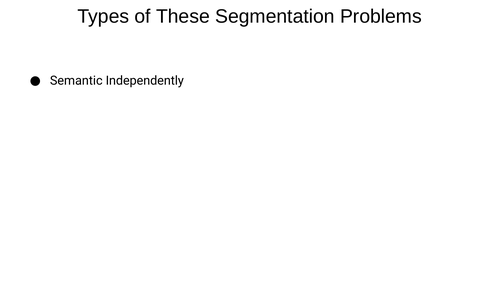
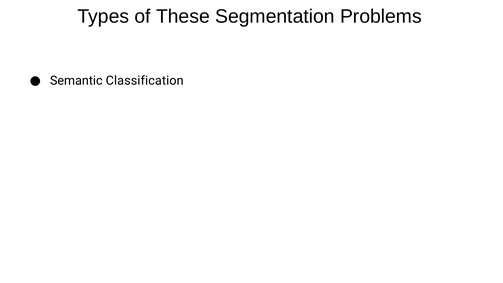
Independently: Independently -> Classification (145, 81)
